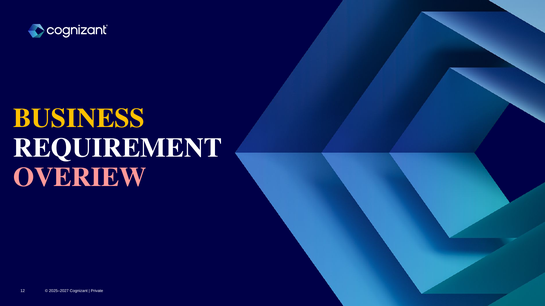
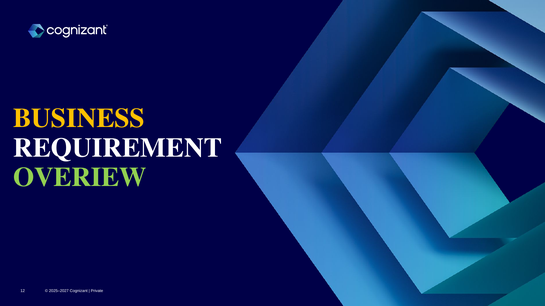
OVERIEW colour: pink -> light green (80, 177)
